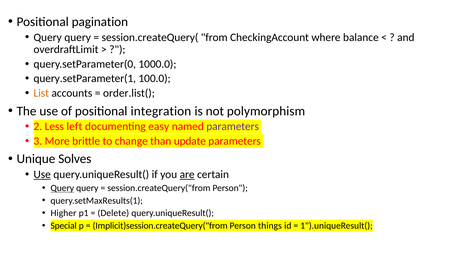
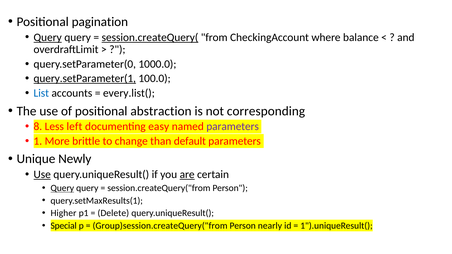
Query underline: none -> present (48, 37)
session.createQuery( underline: none -> present (150, 37)
query.setParameter(1 underline: none -> present (85, 79)
List colour: orange -> blue (41, 93)
order.list(: order.list( -> every.list( (129, 93)
integration: integration -> abstraction (161, 111)
polymorphism: polymorphism -> corresponding (266, 111)
2: 2 -> 8 (38, 127)
3: 3 -> 1 (38, 141)
update: update -> default (190, 141)
Solves: Solves -> Newly (75, 159)
Implicit)session.createQuery("from: Implicit)session.createQuery("from -> Group)session.createQuery("from (160, 226)
things: things -> nearly (270, 226)
